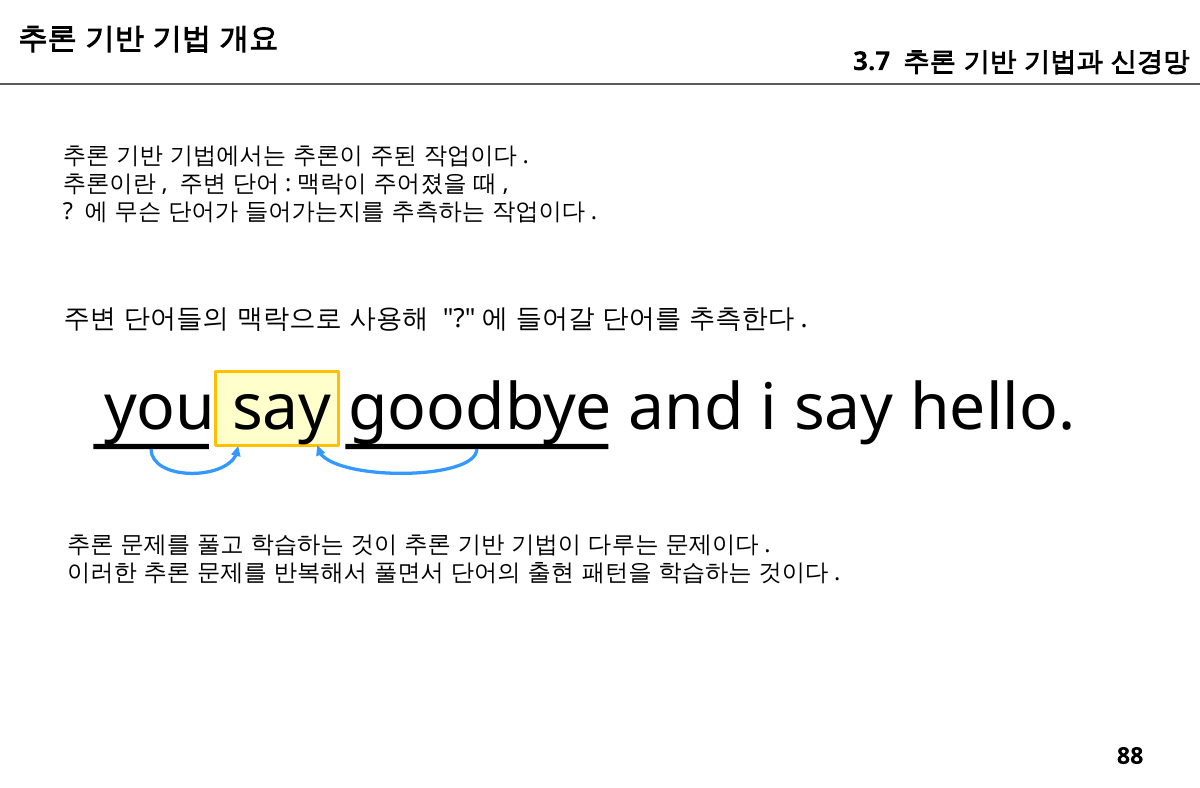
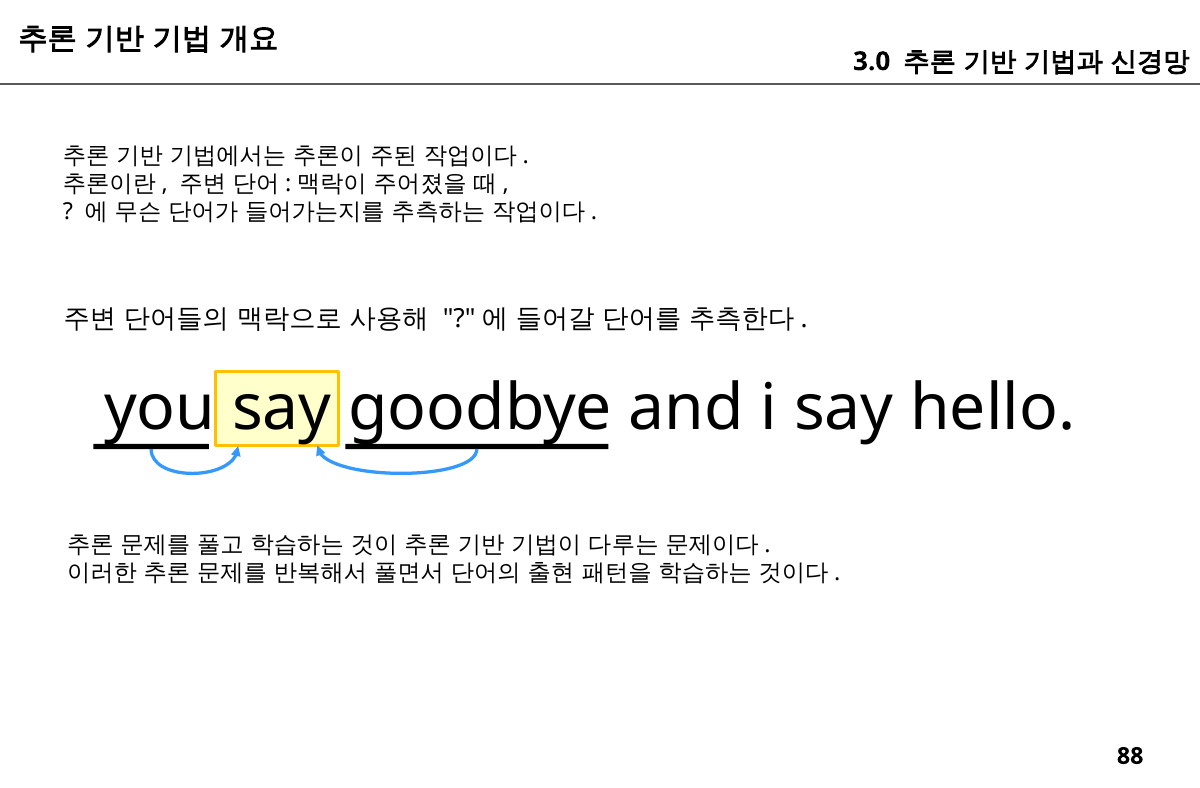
3.7: 3.7 -> 3.0 (872, 62)
